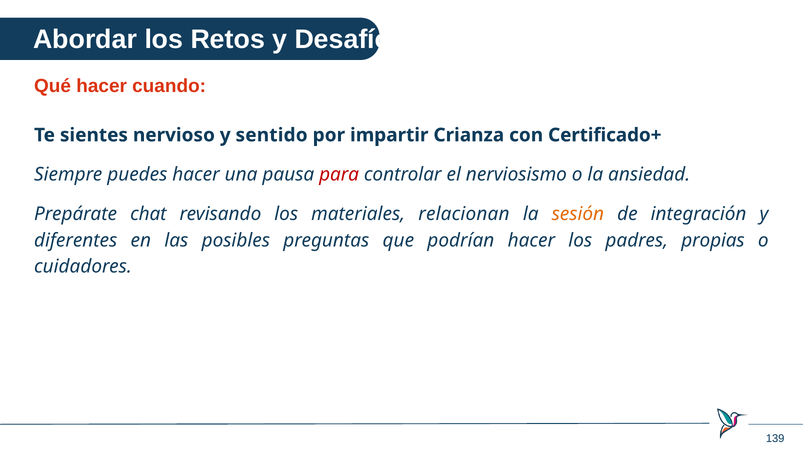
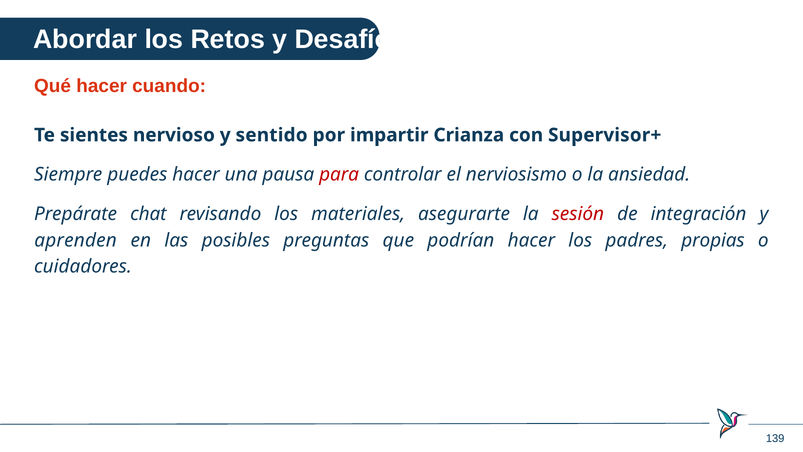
Certificado+: Certificado+ -> Supervisor+ (605, 135)
relacionan: relacionan -> asegurarte (464, 214)
sesión colour: orange -> red (578, 214)
diferentes: diferentes -> aprenden (76, 240)
